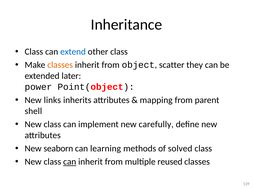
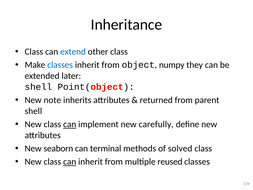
classes colour: orange -> blue (60, 65)
scatter: scatter -> numpy (172, 65)
power: power -> shell (38, 87)
links: links -> note (52, 100)
mapping: mapping -> returned (156, 100)
can underline: none -> present (70, 124)
learning: learning -> terminal (106, 148)
